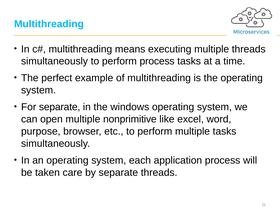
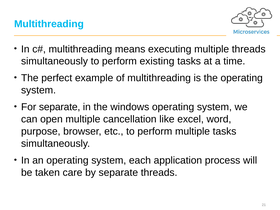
perform process: process -> existing (157, 61)
nonprimitive: nonprimitive -> cancellation (130, 119)
